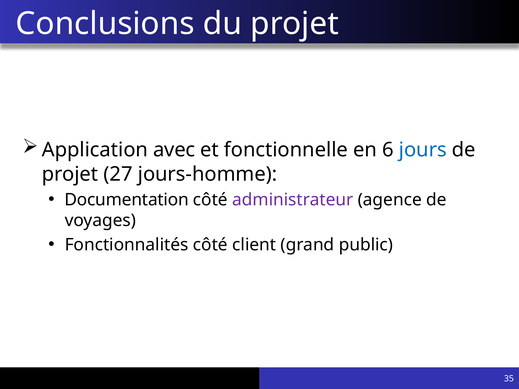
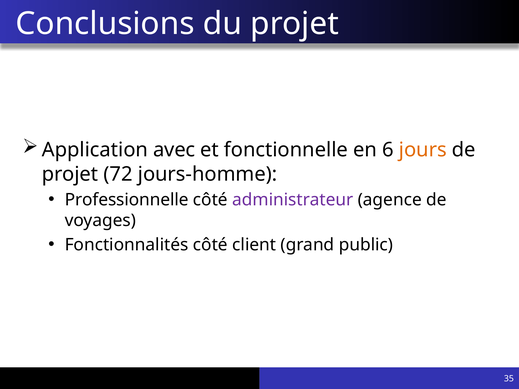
jours colour: blue -> orange (423, 150)
27: 27 -> 72 (118, 174)
Documentation: Documentation -> Professionnelle (127, 200)
